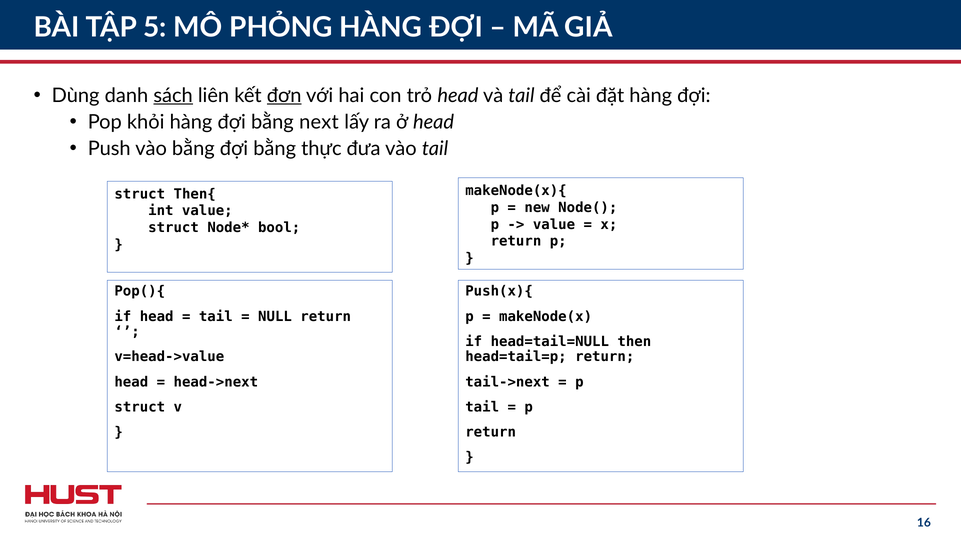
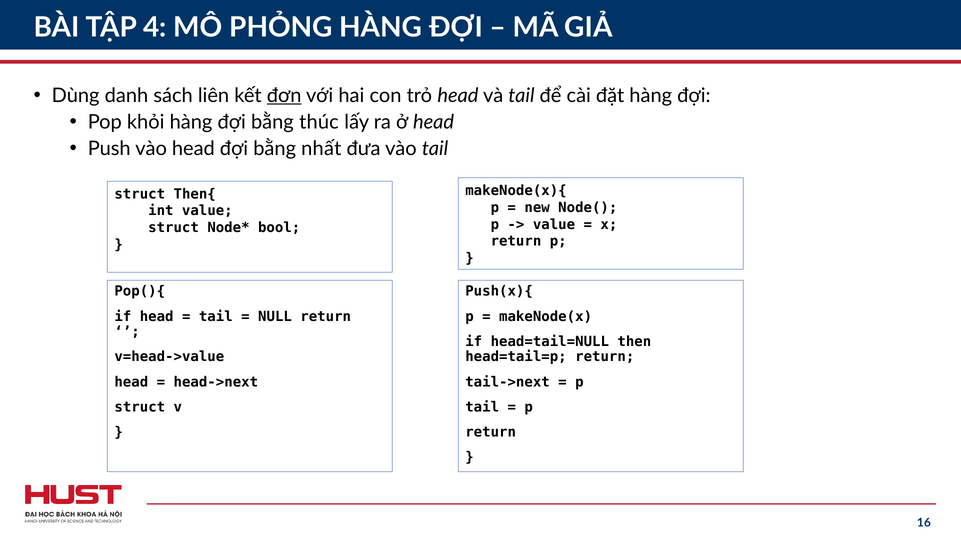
5: 5 -> 4 (155, 27)
sách underline: present -> none (173, 96)
next: next -> thúc (319, 122)
vào bằng: bằng -> head (193, 149)
thực: thực -> nhất (321, 149)
